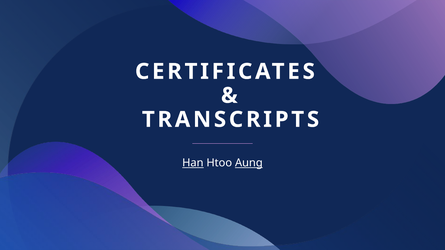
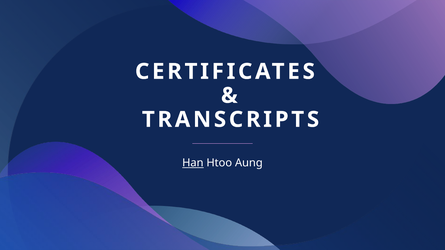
Aung underline: present -> none (249, 163)
